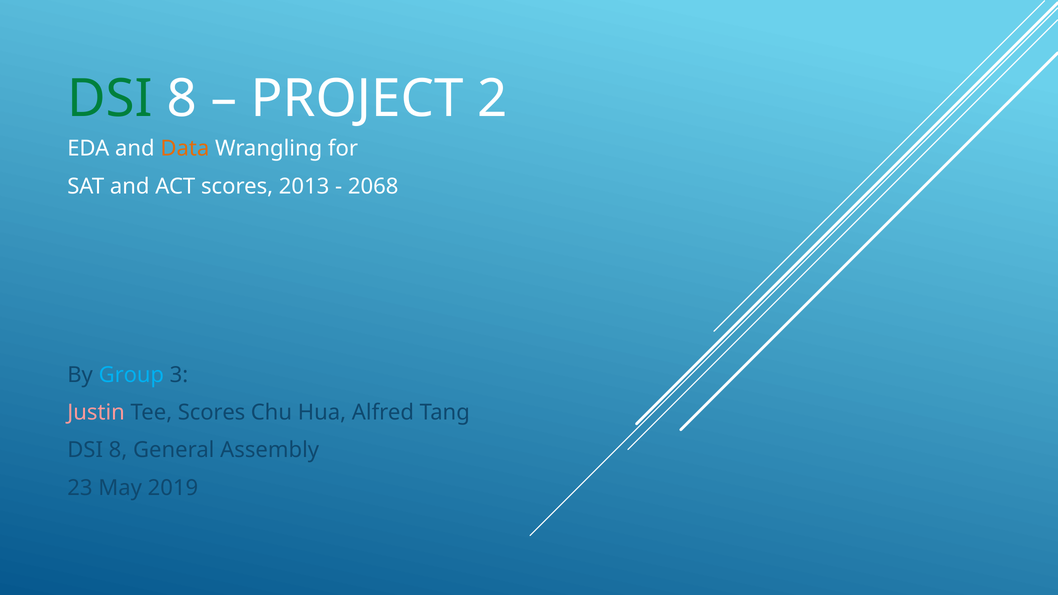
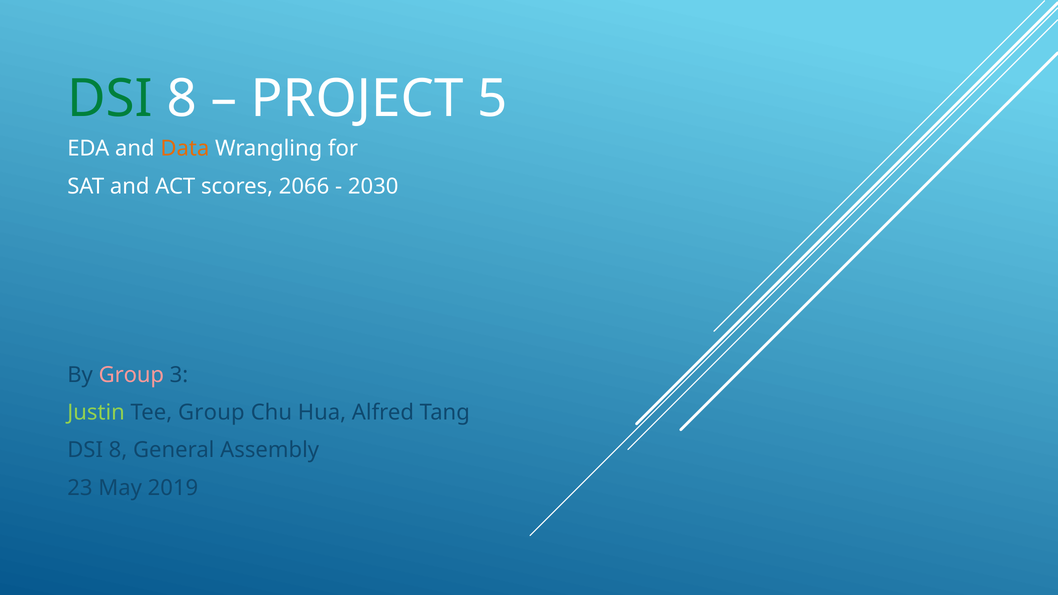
2: 2 -> 5 (492, 99)
2013: 2013 -> 2066 (304, 186)
2068: 2068 -> 2030 (373, 186)
Group colour: light blue -> pink (131, 375)
Justin colour: pink -> light green (96, 413)
Tee Scores: Scores -> Group (211, 413)
